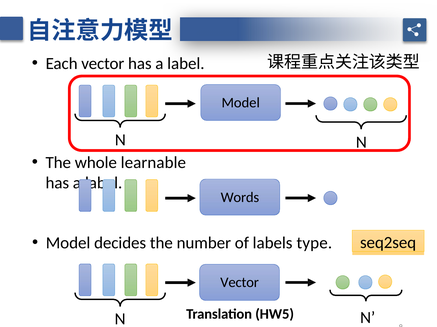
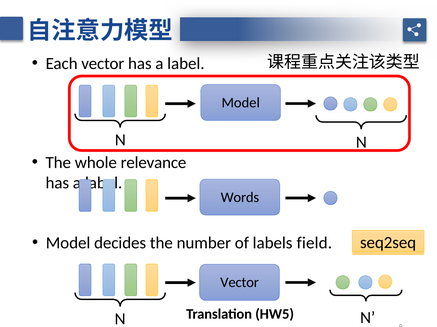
learnable: learnable -> relevance (153, 163)
type: type -> field (314, 243)
